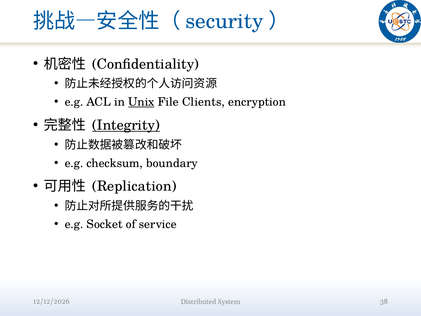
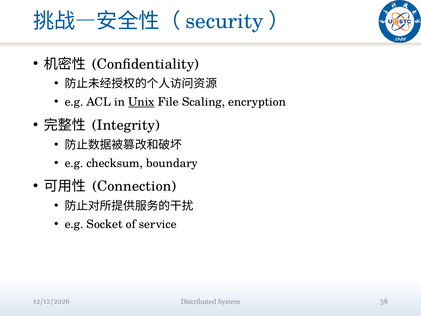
Clients: Clients -> Scaling (204, 102)
Integrity underline: present -> none (126, 125)
Replication: Replication -> Connection (134, 186)
